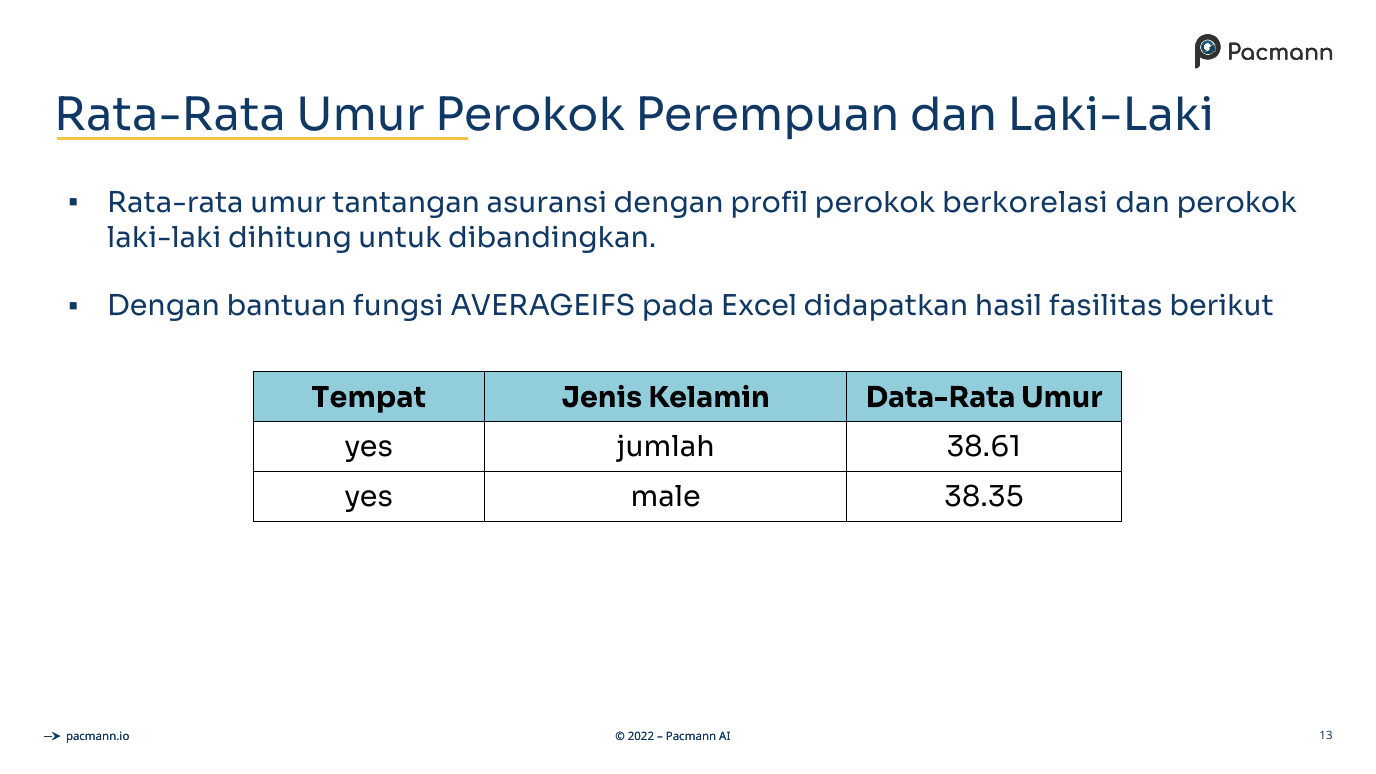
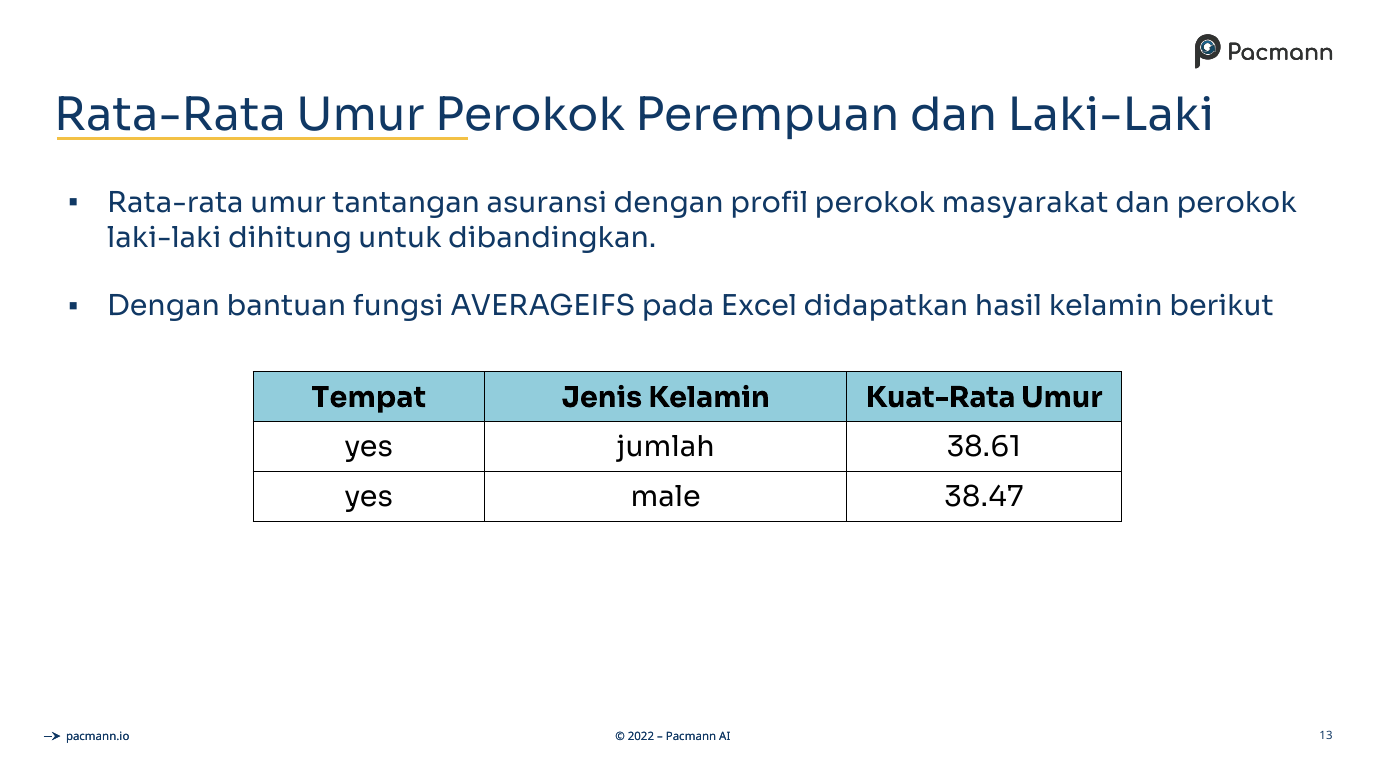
berkorelasi: berkorelasi -> masyarakat (1025, 203)
hasil fasilitas: fasilitas -> kelamin (1106, 306)
Data-Rata: Data-Rata -> Kuat-Rata (941, 397)
38.35: 38.35 -> 38.47 (984, 497)
